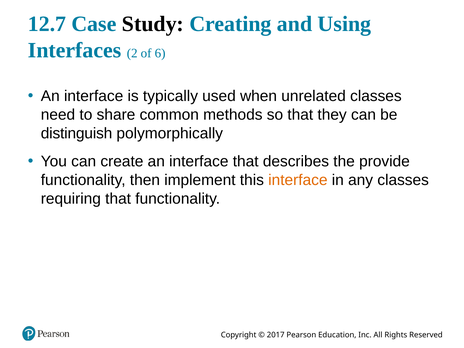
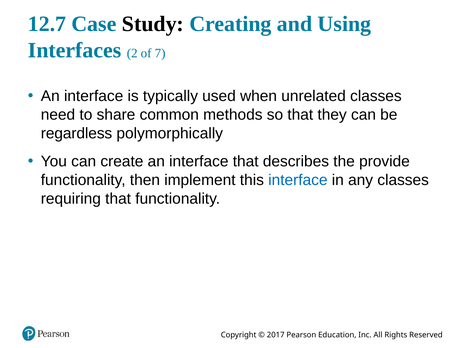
6: 6 -> 7 (160, 53)
distinguish: distinguish -> regardless (77, 133)
interface colour: orange -> blue (298, 180)
